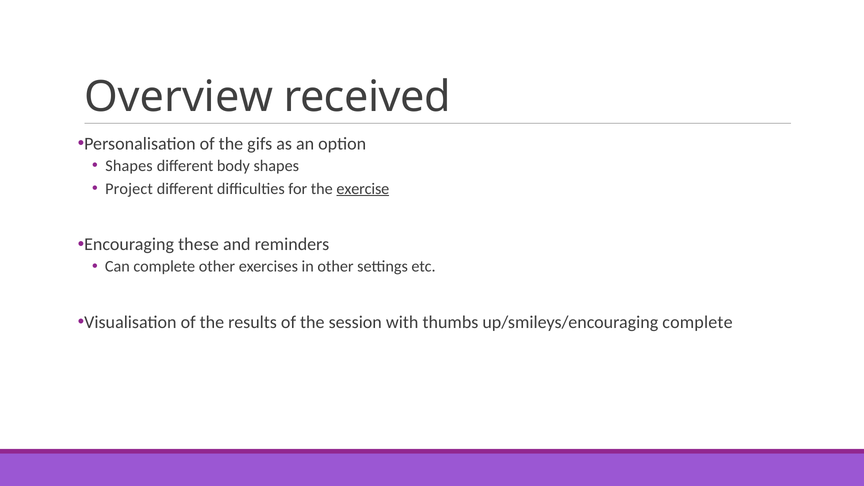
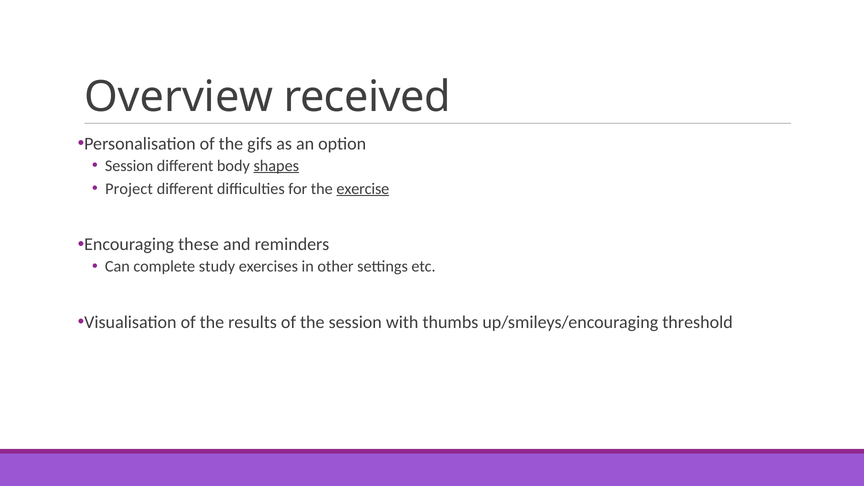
Shapes: Shapes -> Session (129, 166)
shapes underline: none -> present (276, 166)
complete other: other -> study (217, 267)
up/smileys/encouraging complete: complete -> threshold (698, 322)
